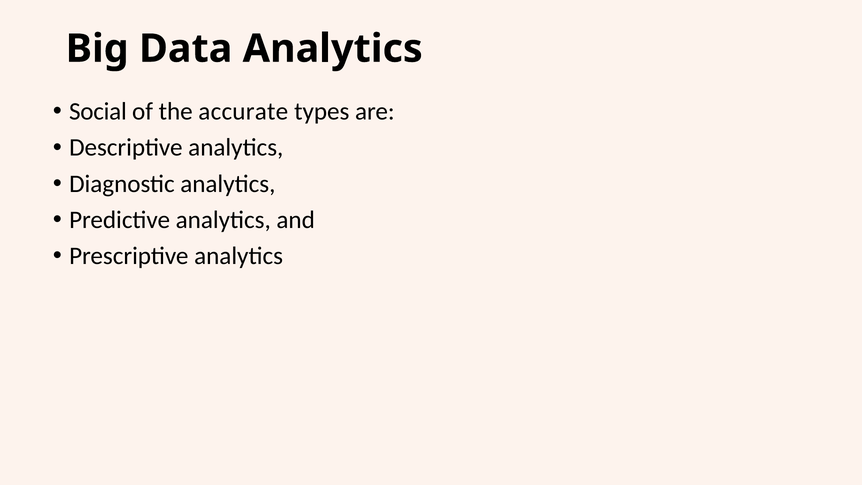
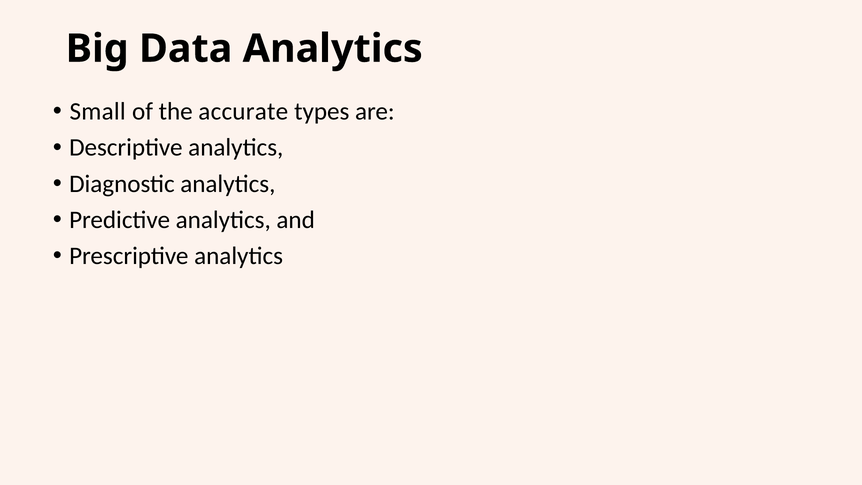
Social: Social -> Small (98, 112)
